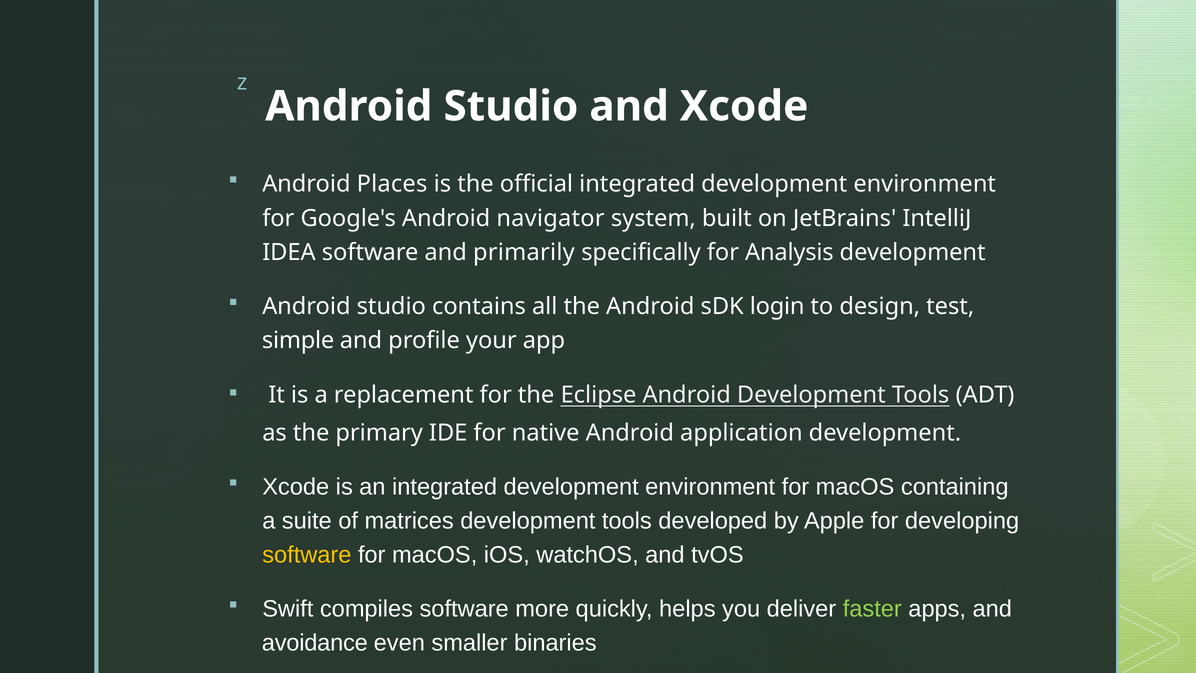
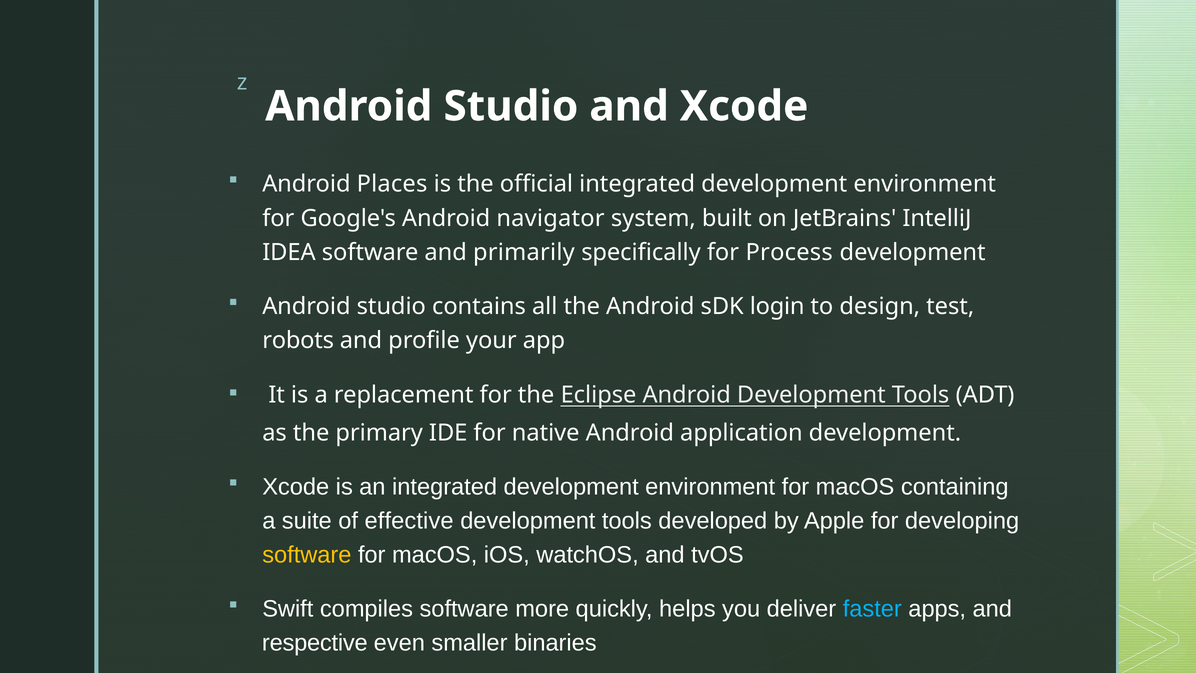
Analysis: Analysis -> Process (789, 252)
simple: simple -> robots (298, 340)
matrices: matrices -> effective (409, 521)
faster colour: light green -> light blue (872, 609)
avoidance: avoidance -> respective (315, 643)
